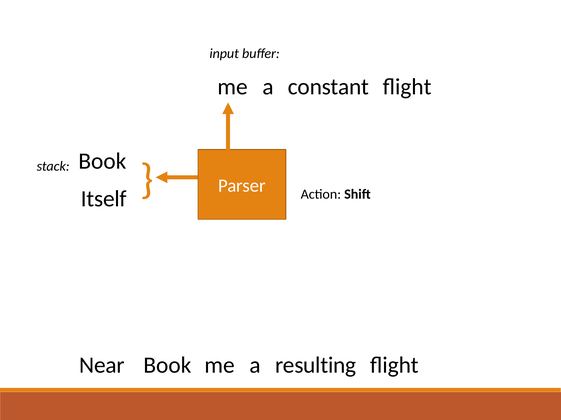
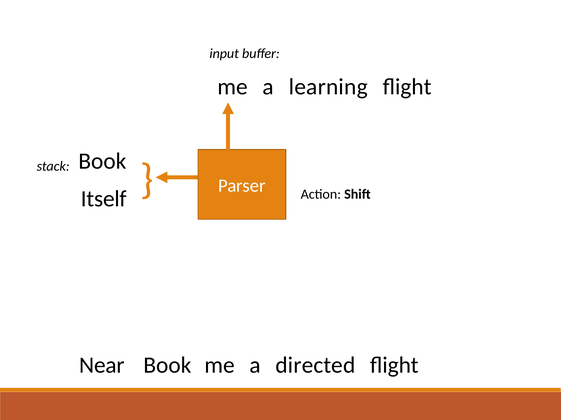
constant: constant -> learning (328, 87)
resulting: resulting -> directed (315, 366)
